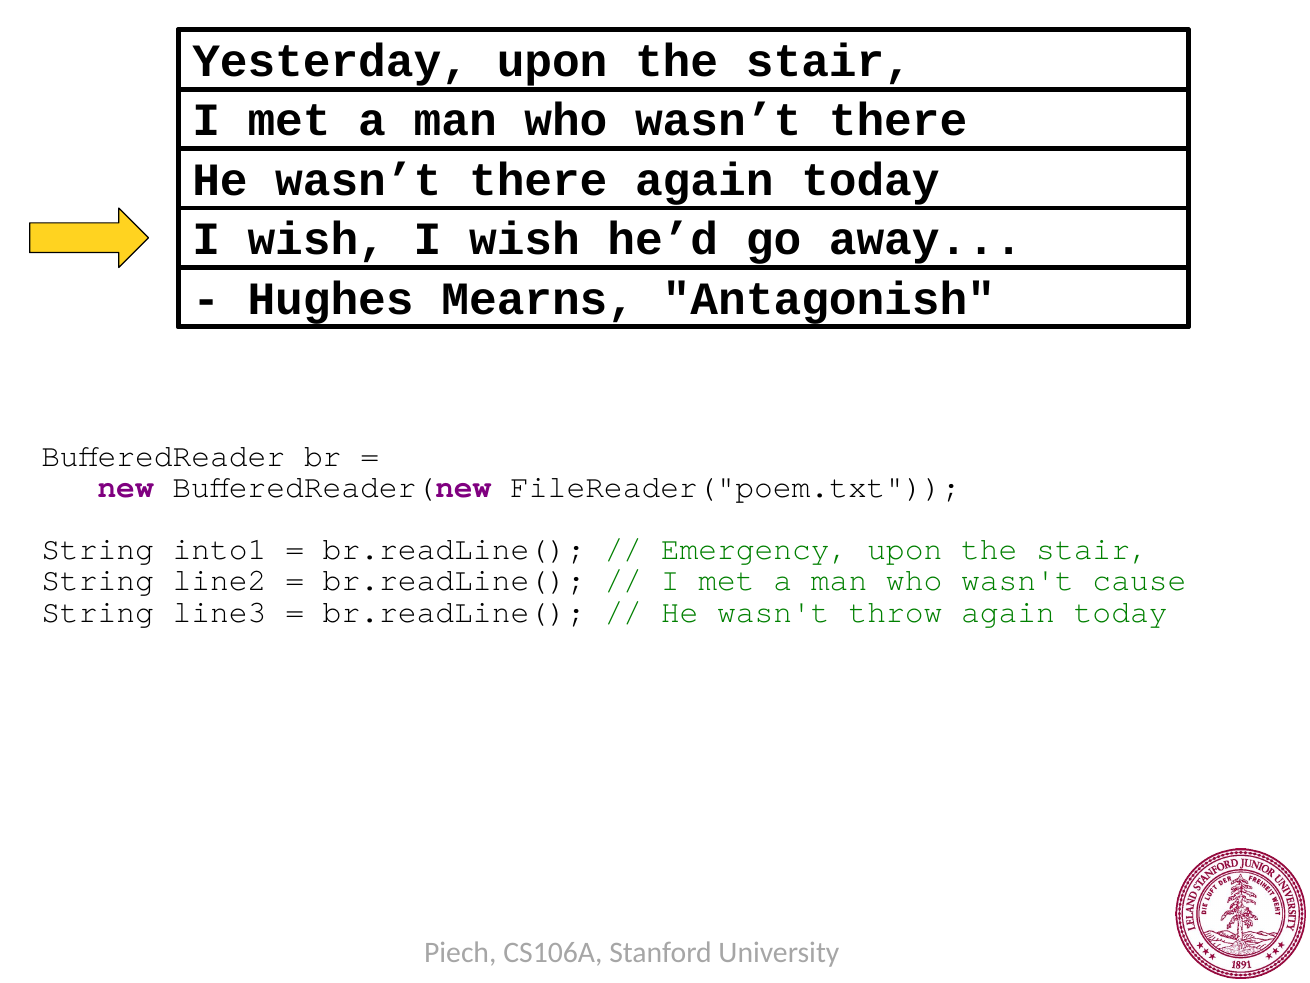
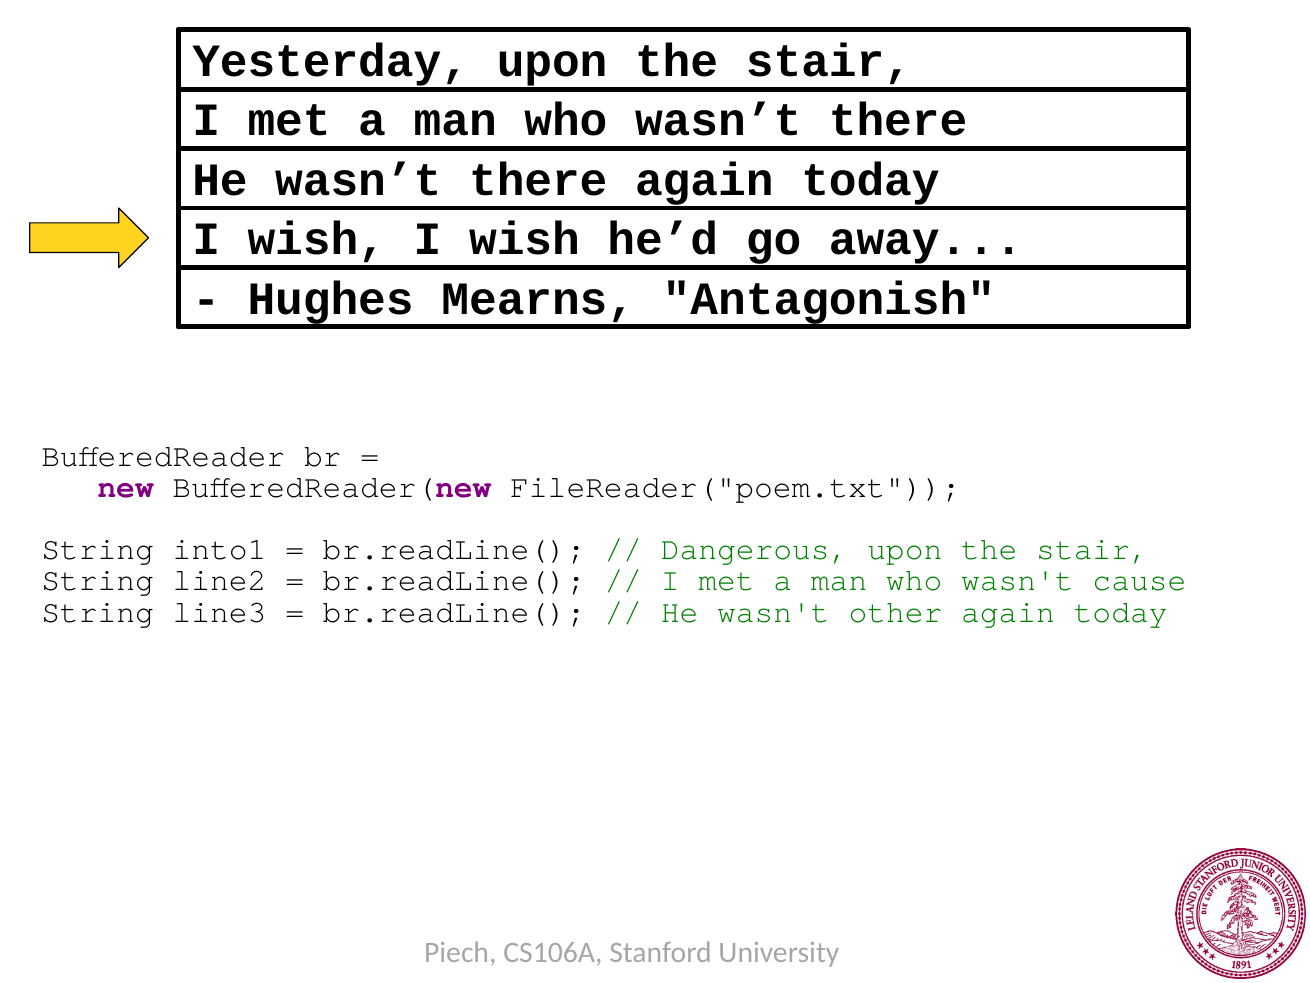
Emergency: Emergency -> Dangerous (755, 549)
throw: throw -> other (895, 611)
